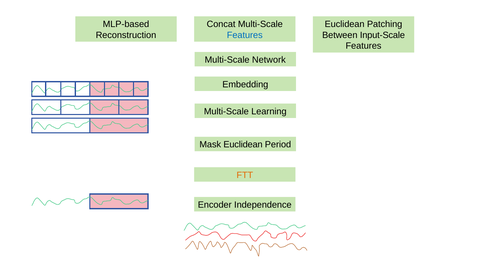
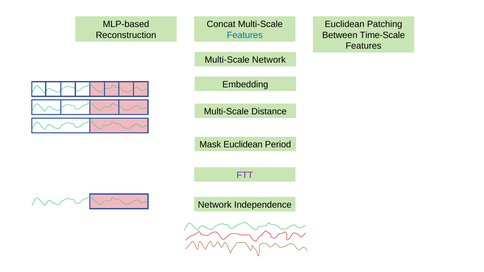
Input-Scale: Input-Scale -> Time-Scale (382, 35)
Learning: Learning -> Distance (269, 111)
FTT colour: orange -> purple (245, 175)
Encoder: Encoder -> Network (215, 205)
